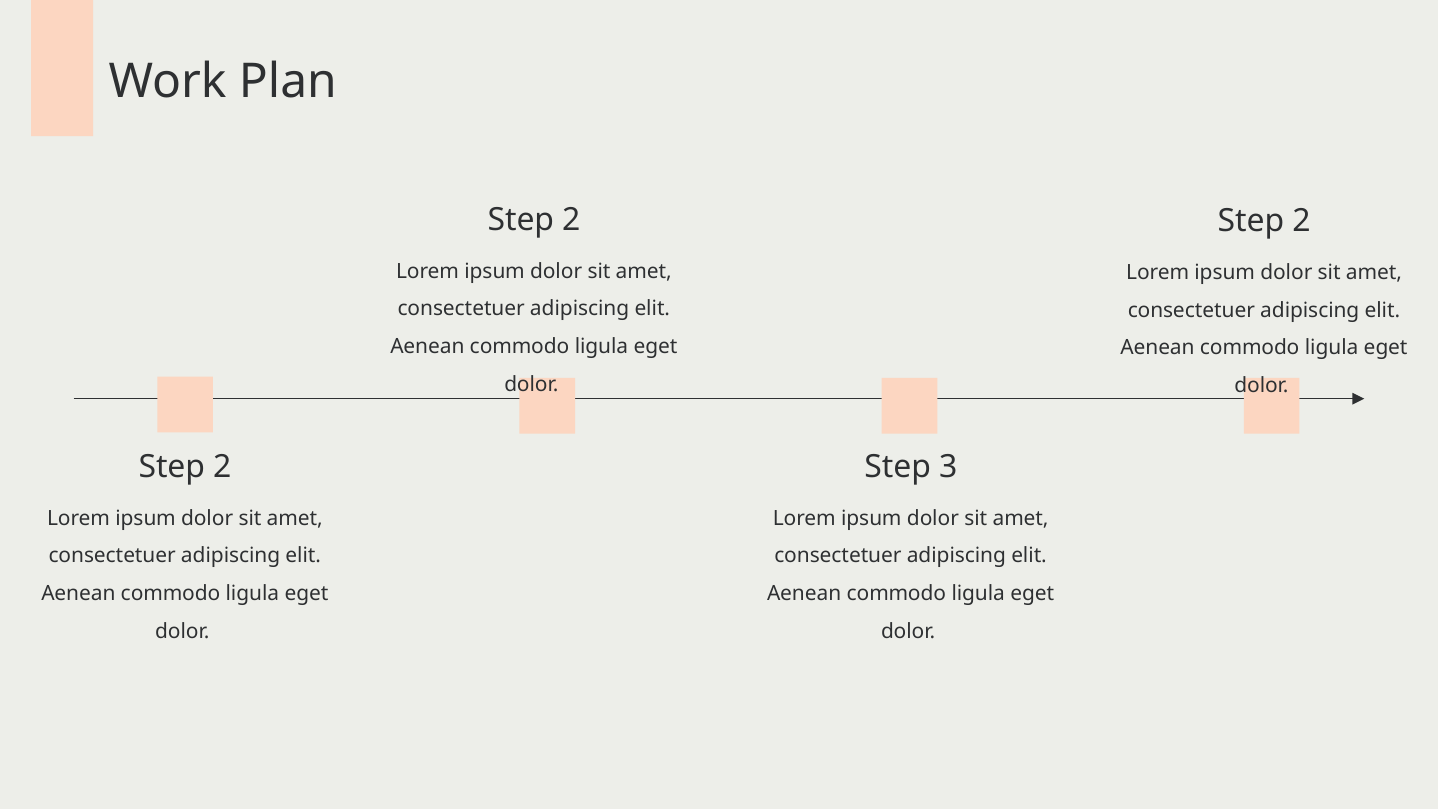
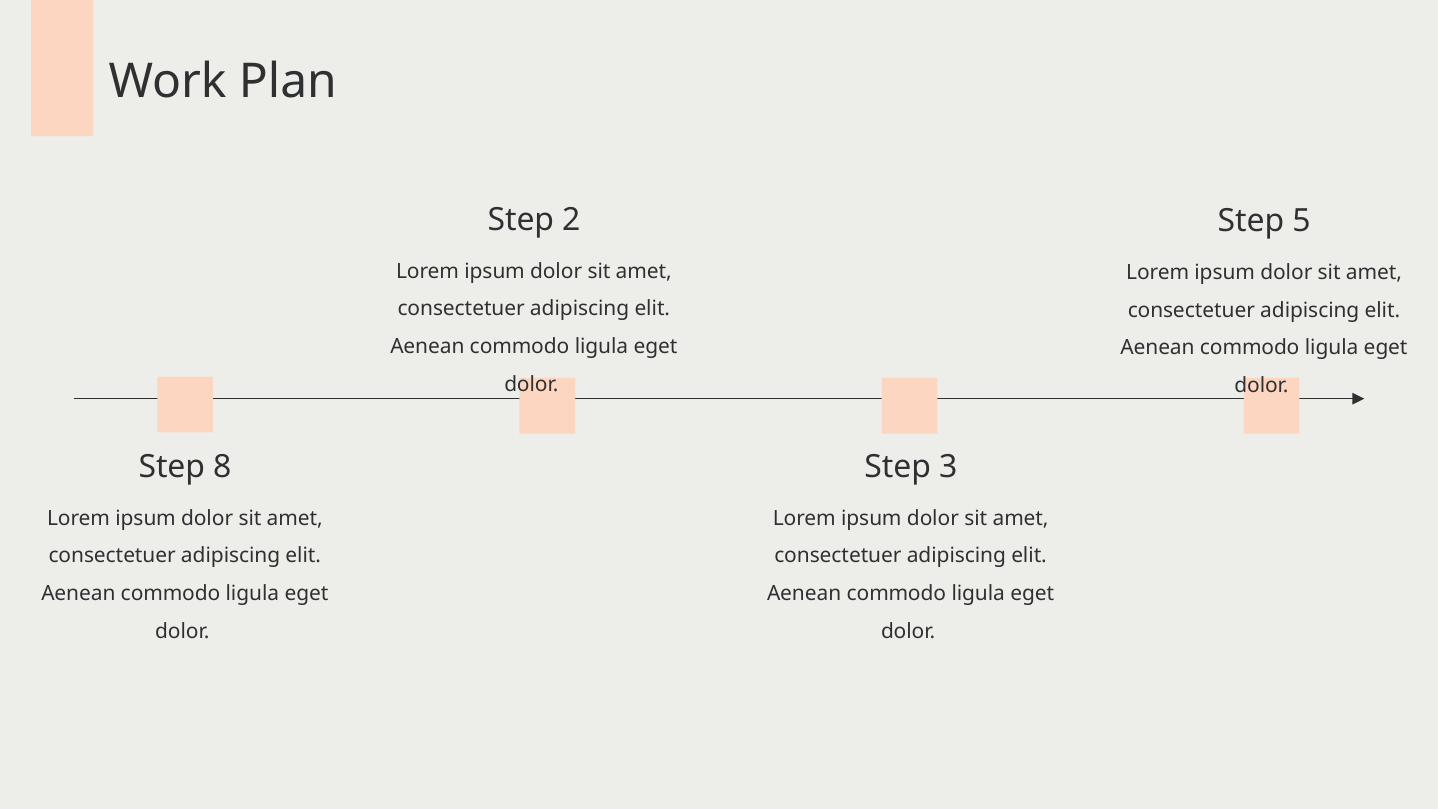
2: 2 -> 5 (1302, 221)
2: 2 -> 8 (222, 467)
